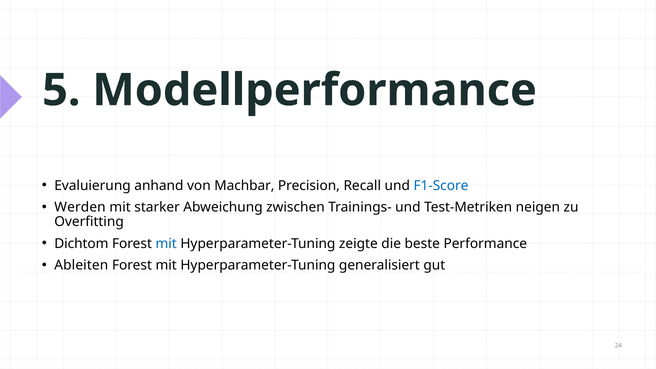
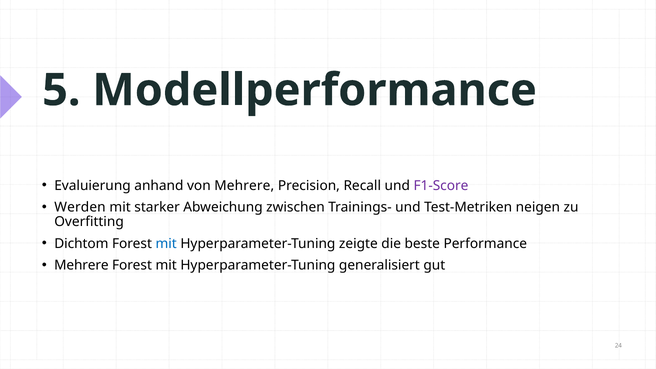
von Machbar: Machbar -> Mehrere (244, 185)
F1-Score colour: blue -> purple (441, 185)
Ableiten: Ableiten -> Mehrere (81, 265)
